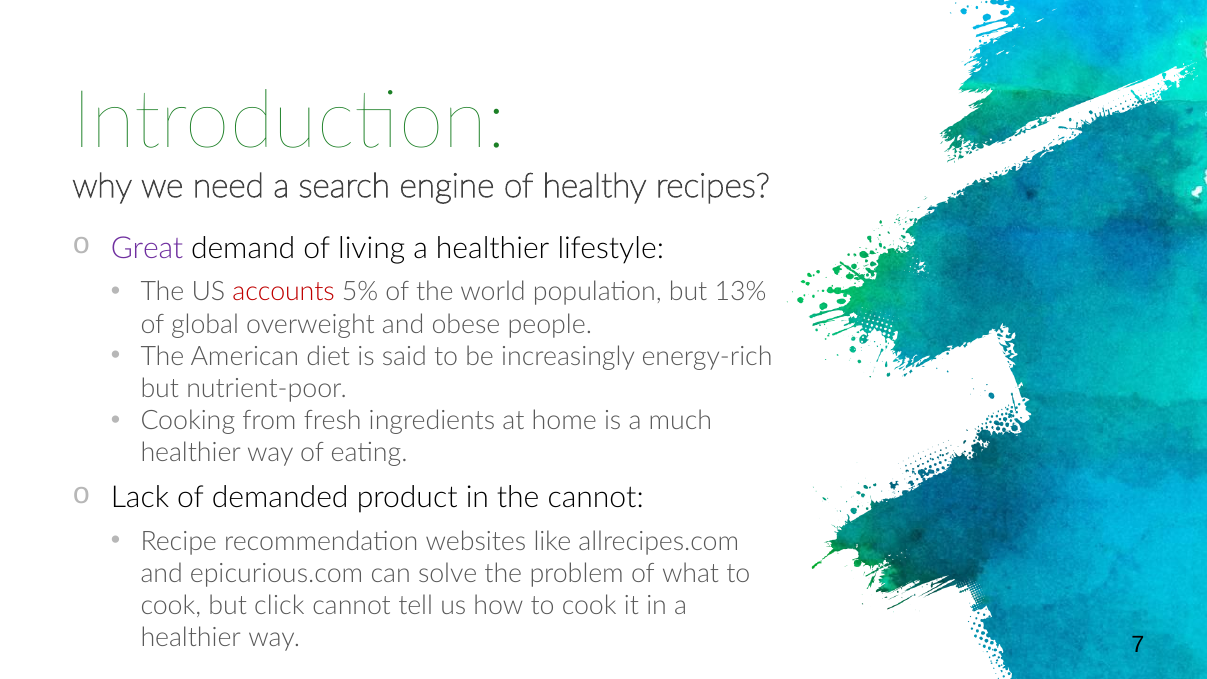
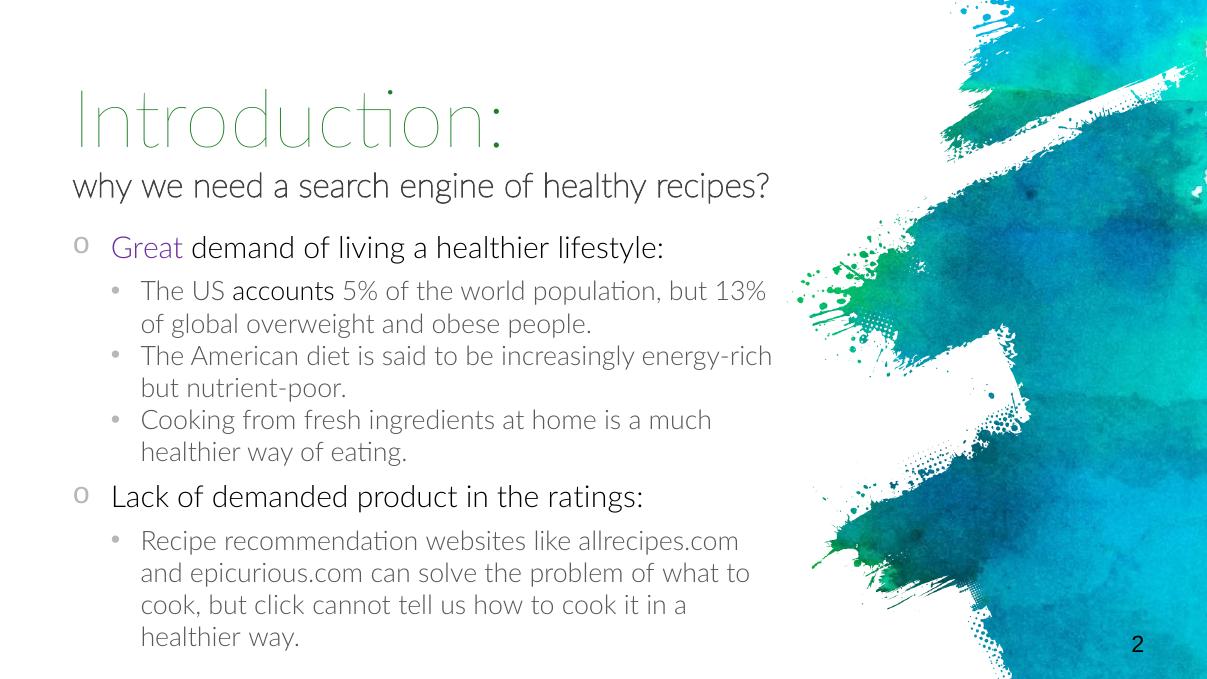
accounts colour: red -> black (284, 292)
the cannot: cannot -> ratings (596, 497)
7: 7 -> 2 (1138, 644)
